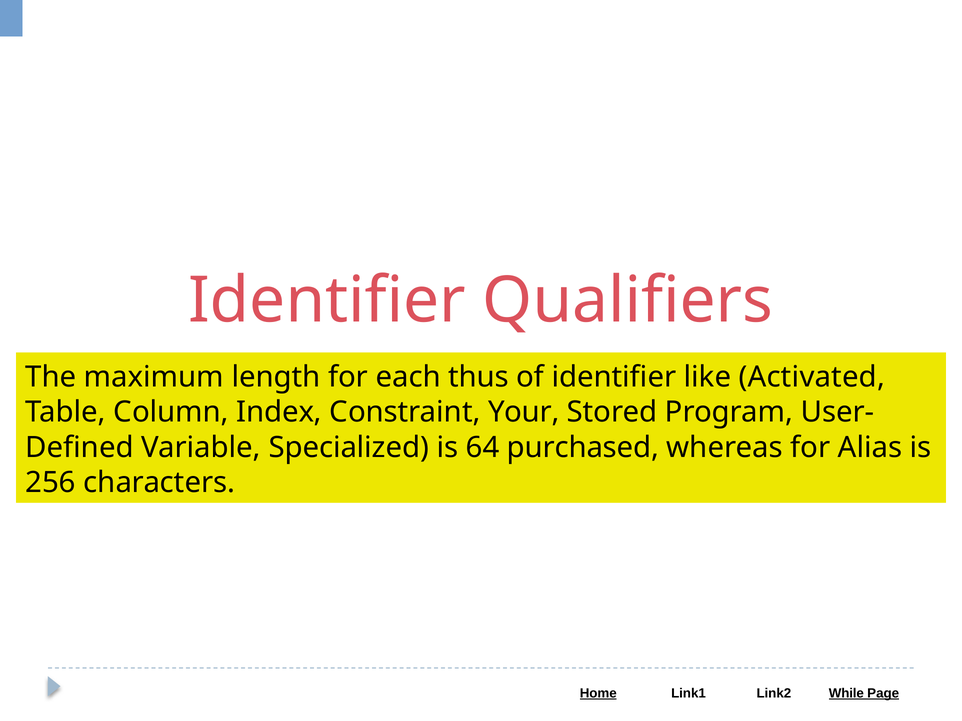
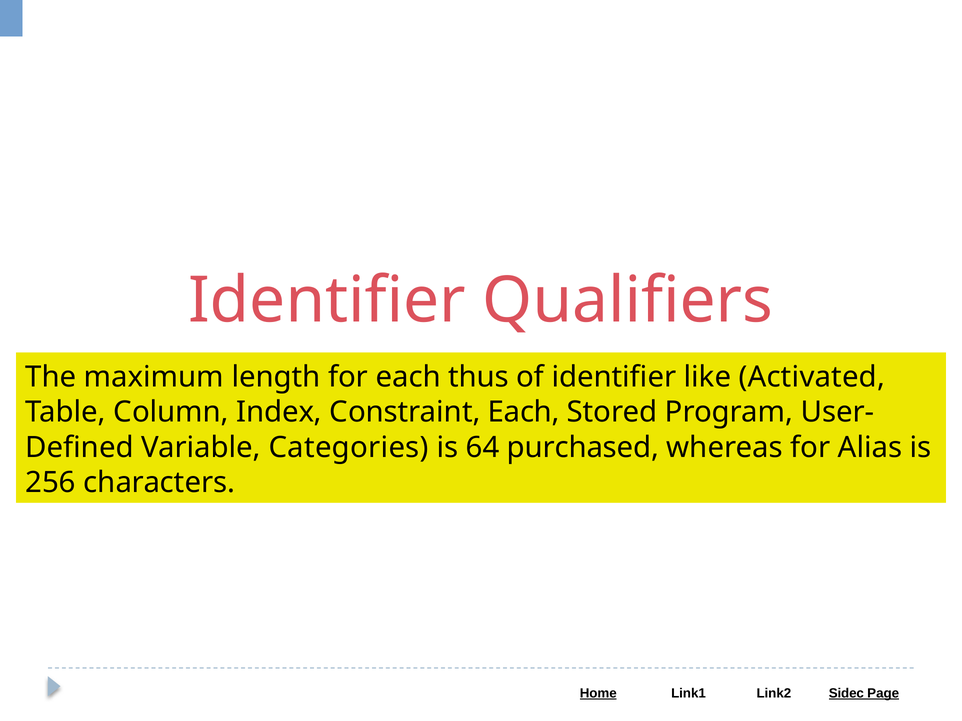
Constraint Your: Your -> Each (524, 412)
Specialized: Specialized -> Categories (349, 448)
While: While -> Sidec (846, 694)
